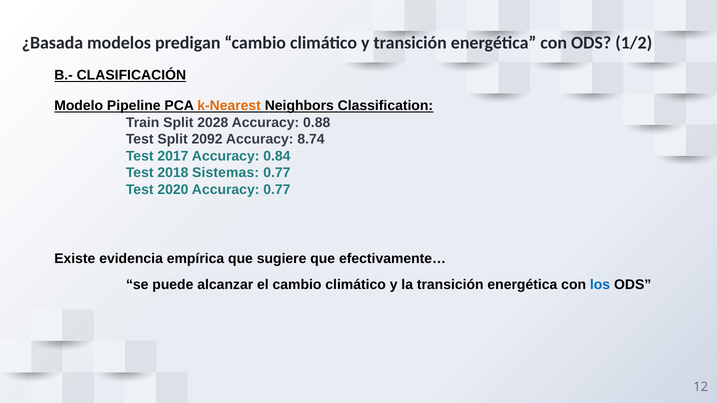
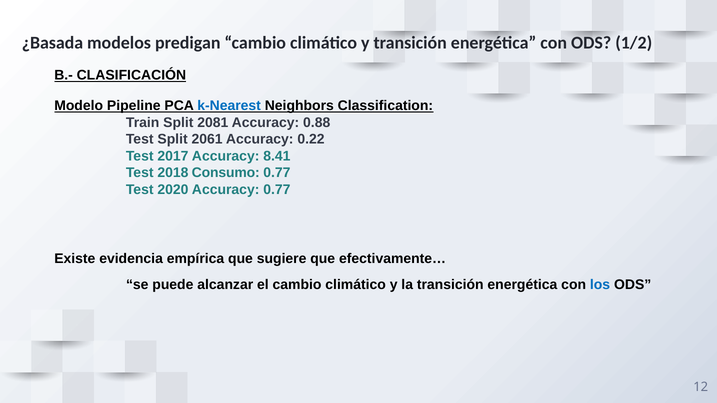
k-Nearest colour: orange -> blue (229, 106)
2028: 2028 -> 2081 (213, 123)
2092: 2092 -> 2061 (207, 139)
8.74: 8.74 -> 0.22 (311, 139)
0.84: 0.84 -> 8.41 (277, 156)
Sistemas: Sistemas -> Consumo (226, 173)
